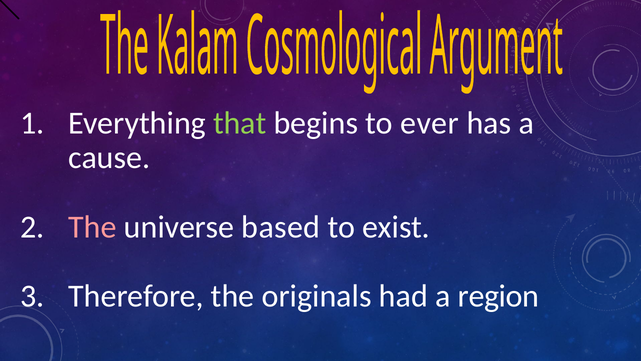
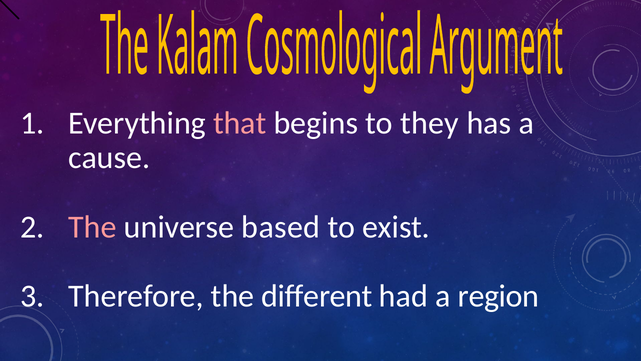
that colour: light green -> pink (240, 123)
ever: ever -> they (429, 123)
originals: originals -> different (317, 296)
